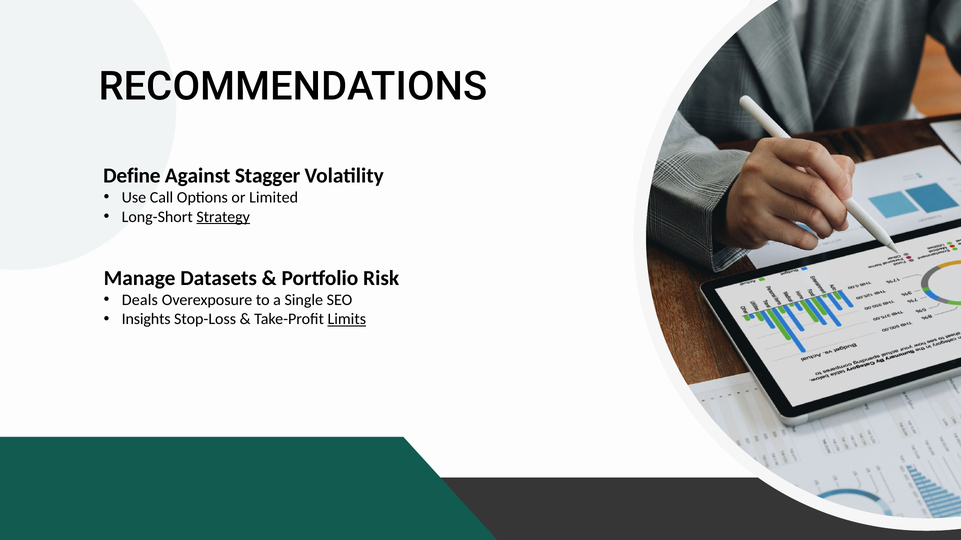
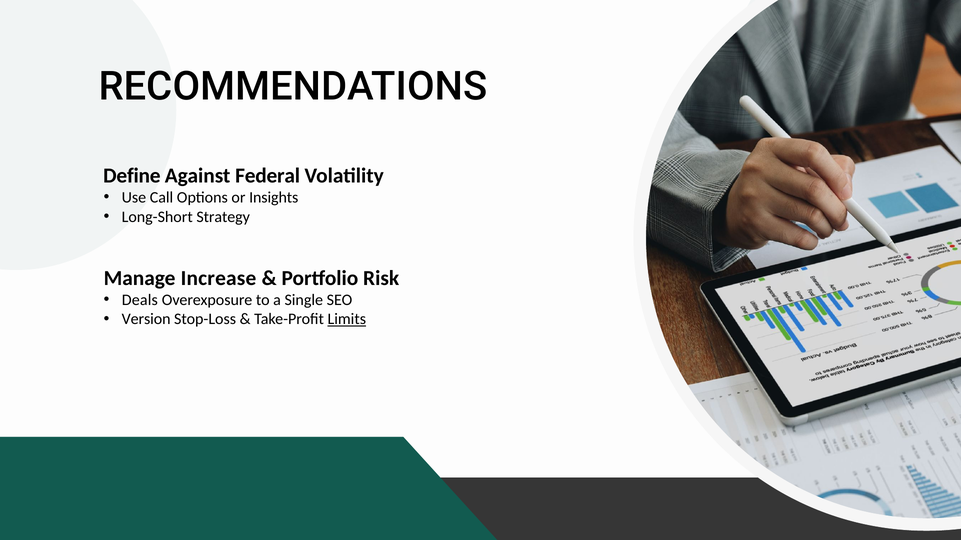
Stagger: Stagger -> Federal (268, 176)
Limited: Limited -> Insights (274, 198)
Strategy underline: present -> none (223, 217)
Datasets: Datasets -> Increase (218, 278)
Insights: Insights -> Version (146, 320)
